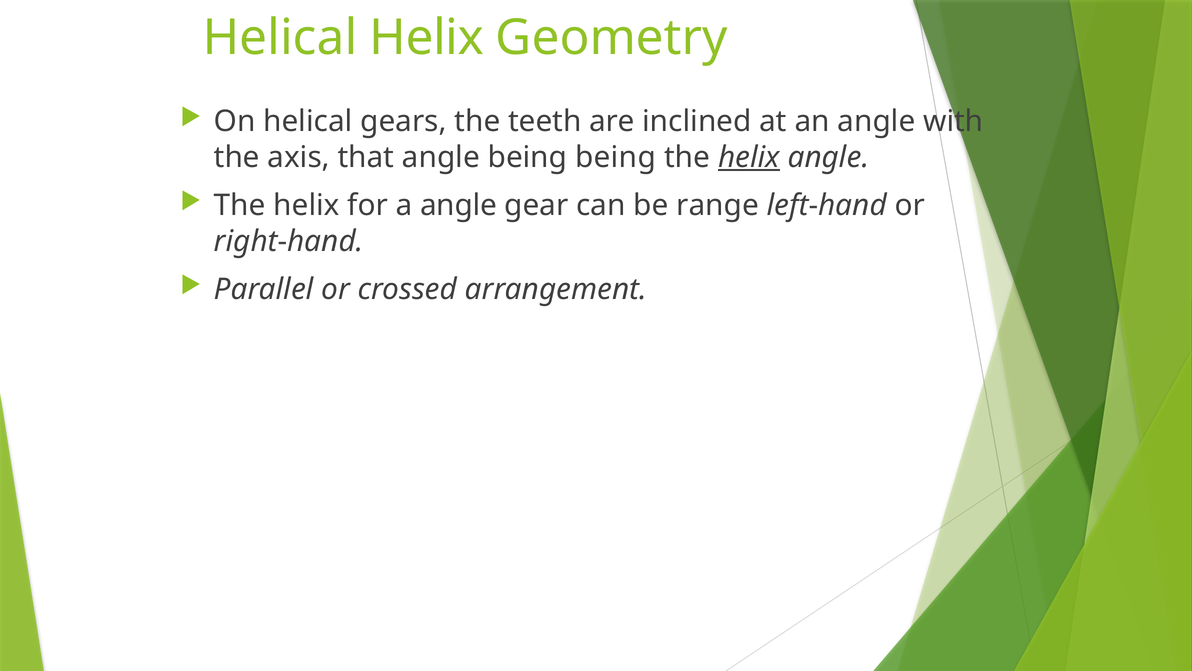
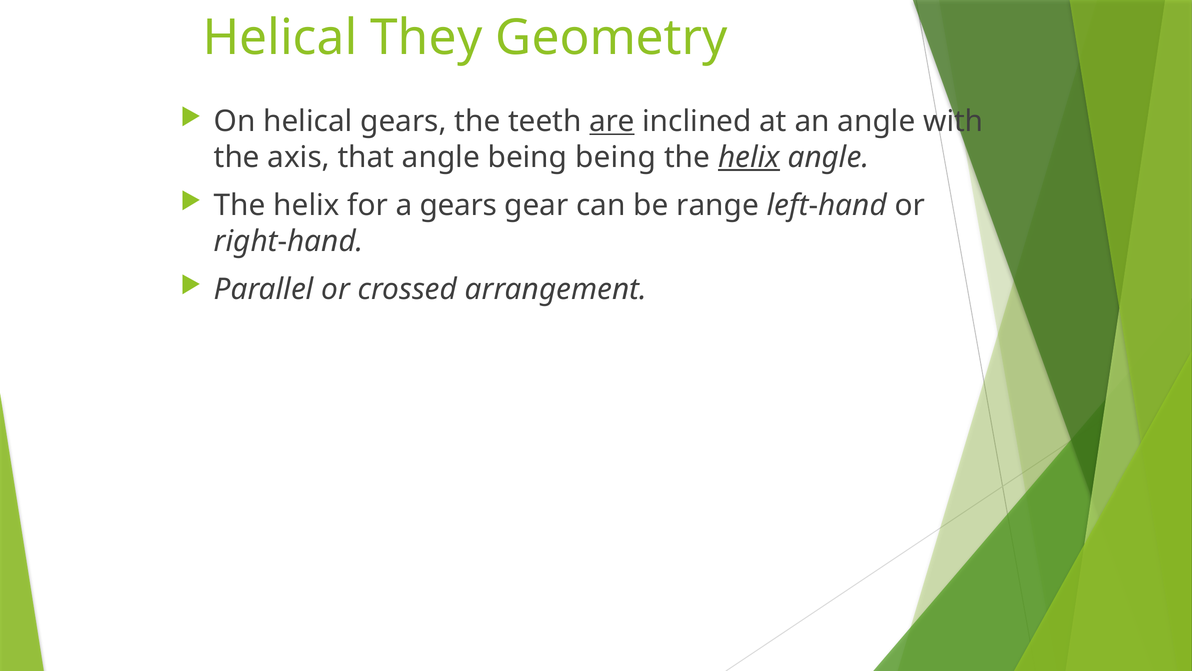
Helical Helix: Helix -> They (426, 38)
are underline: none -> present (612, 121)
a angle: angle -> gears (458, 205)
